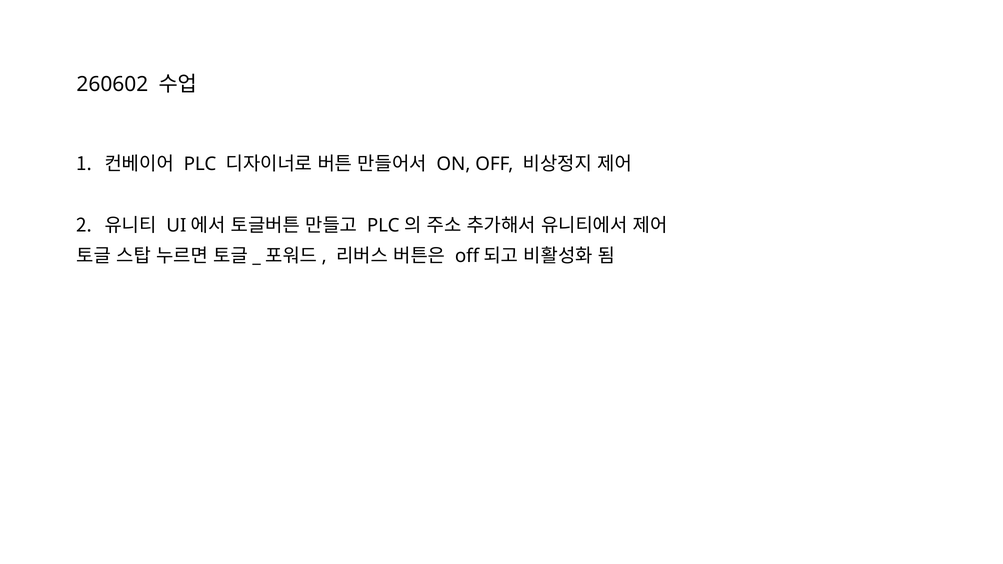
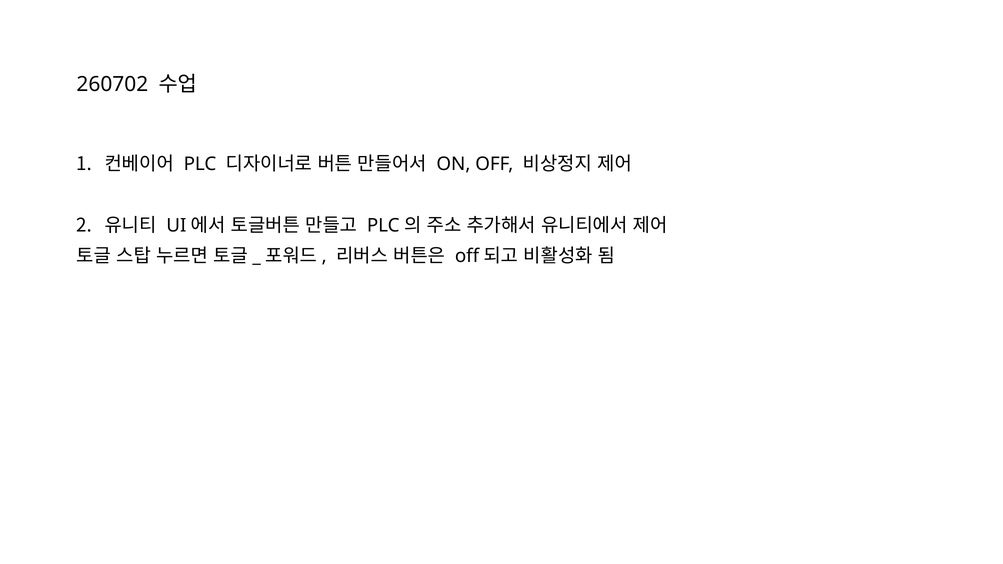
260602: 260602 -> 260702 (112, 84)
